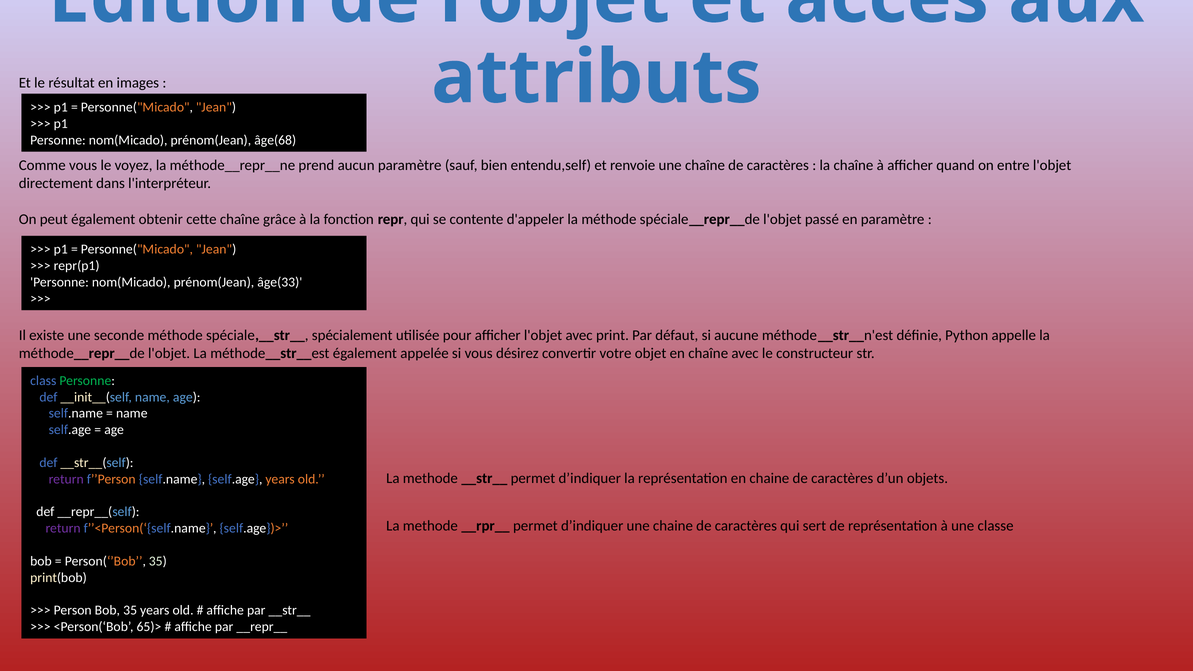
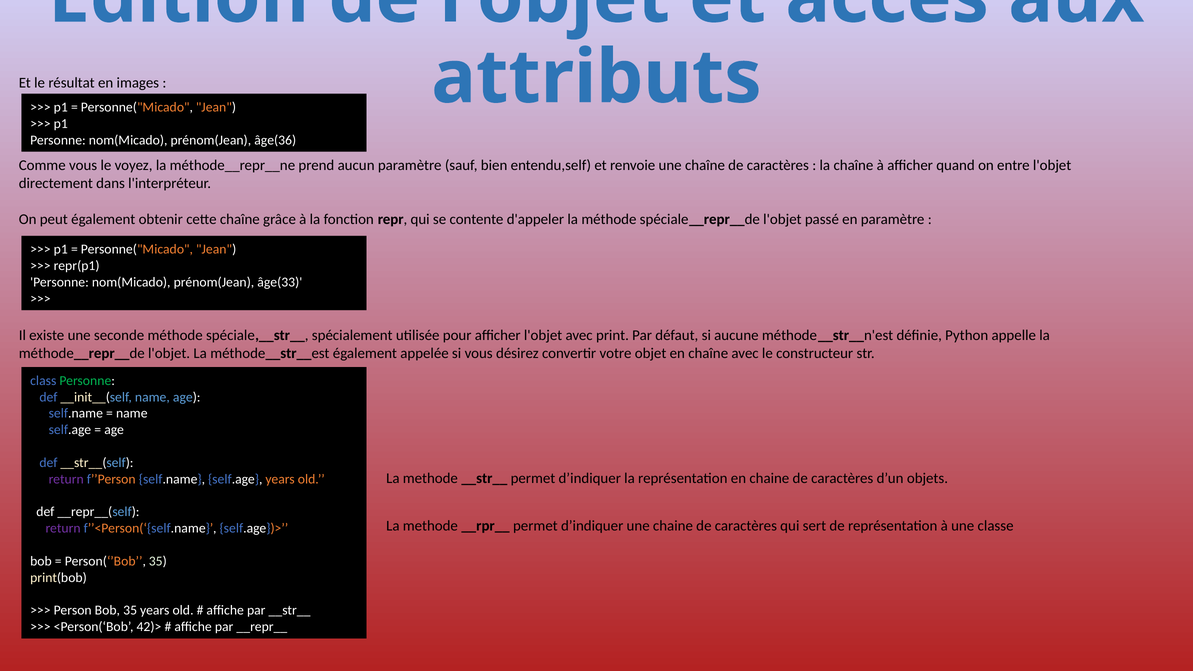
âge(68: âge(68 -> âge(36 (275, 140)
65)>: 65)> -> 42)> (149, 627)
